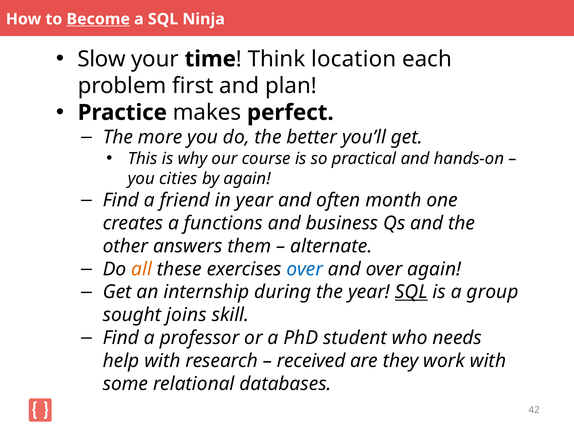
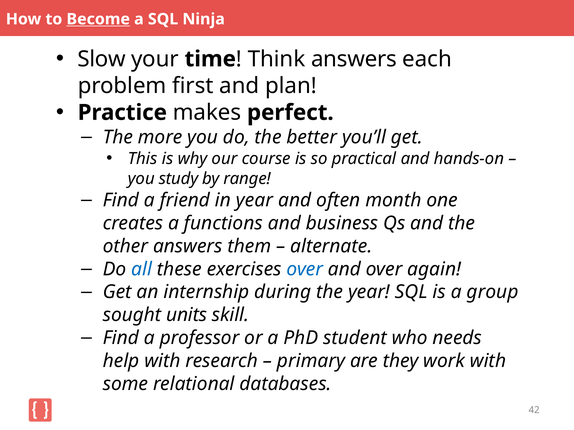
Think location: location -> answers (354, 59)
cities: cities -> study (178, 179)
by again: again -> range (247, 179)
all colour: orange -> blue (142, 269)
SQL underline: present -> none (411, 292)
joins: joins -> units (187, 315)
received: received -> primary (311, 361)
